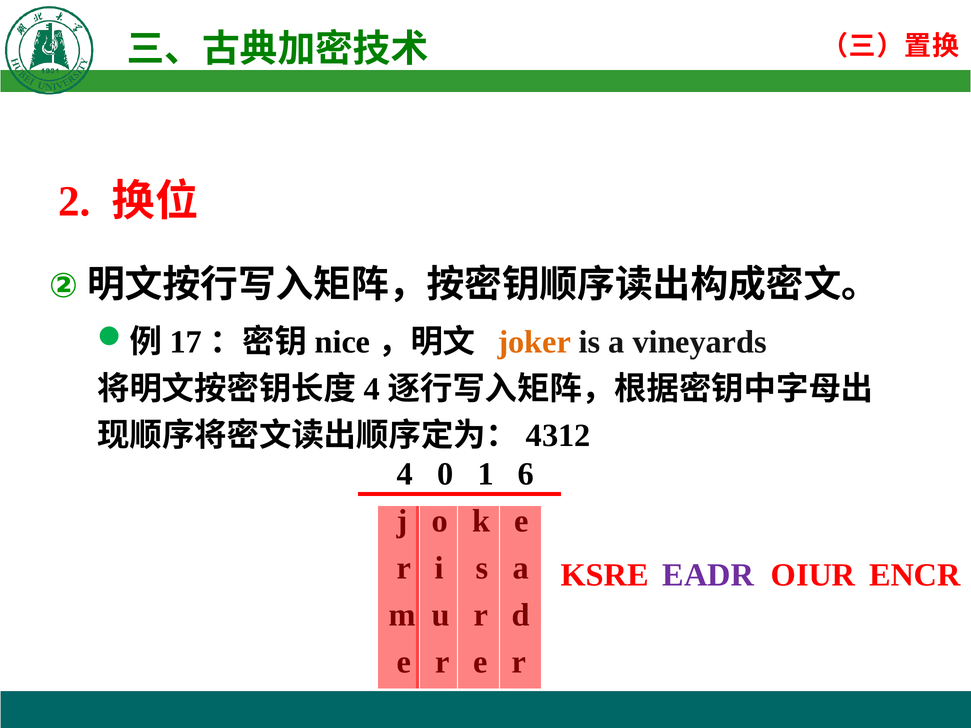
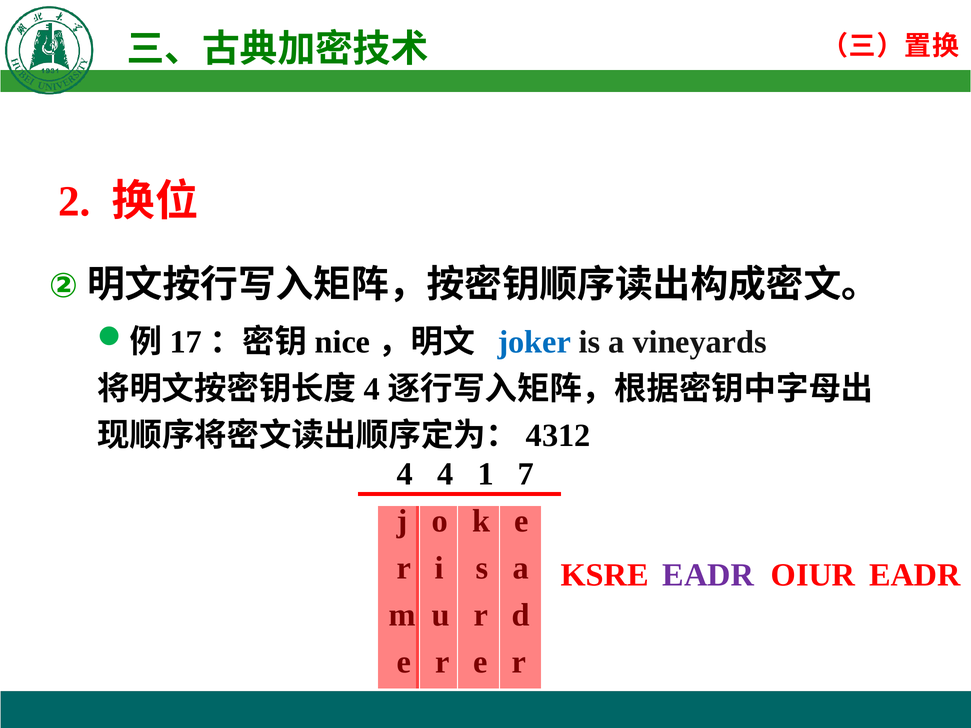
joker colour: orange -> blue (534, 342)
4 0: 0 -> 4 (445, 474)
6: 6 -> 7 (526, 474)
OIUR ENCR: ENCR -> EADR (915, 575)
